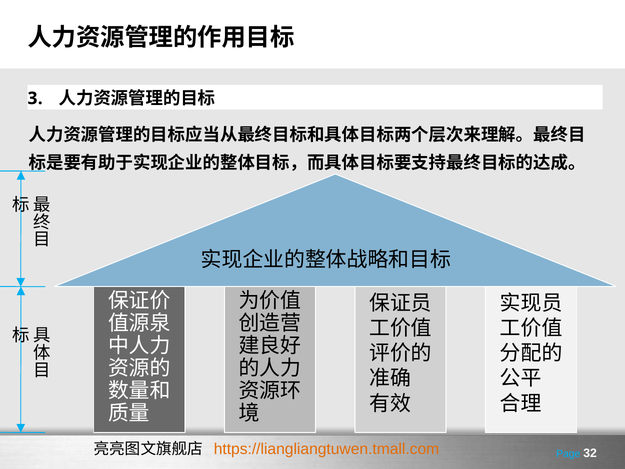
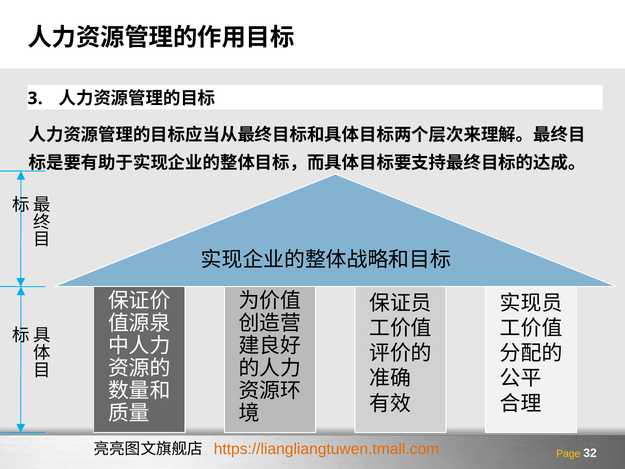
Page colour: light blue -> yellow (568, 454)
